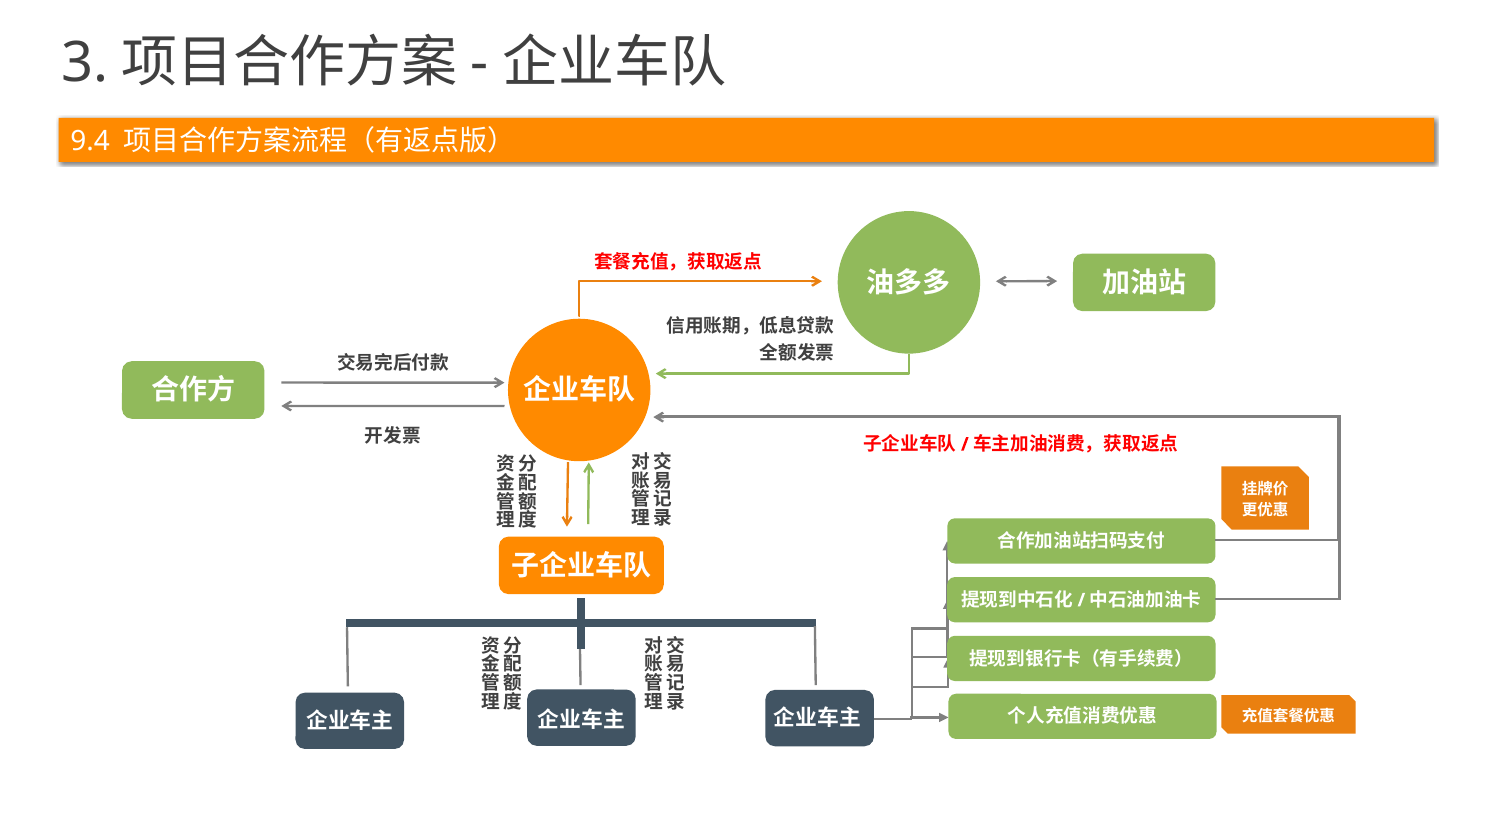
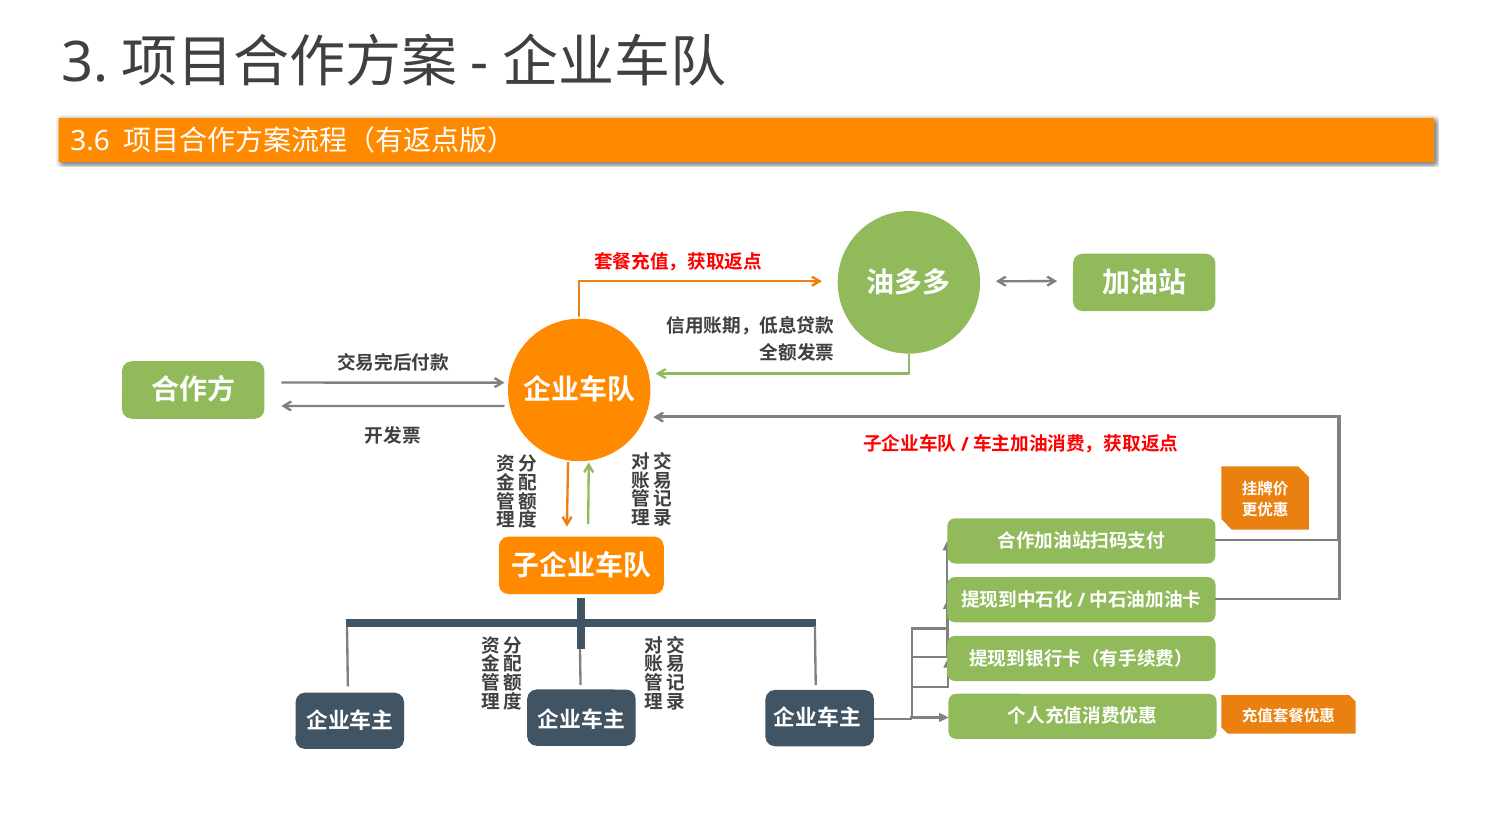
9.4: 9.4 -> 3.6 (90, 142)
